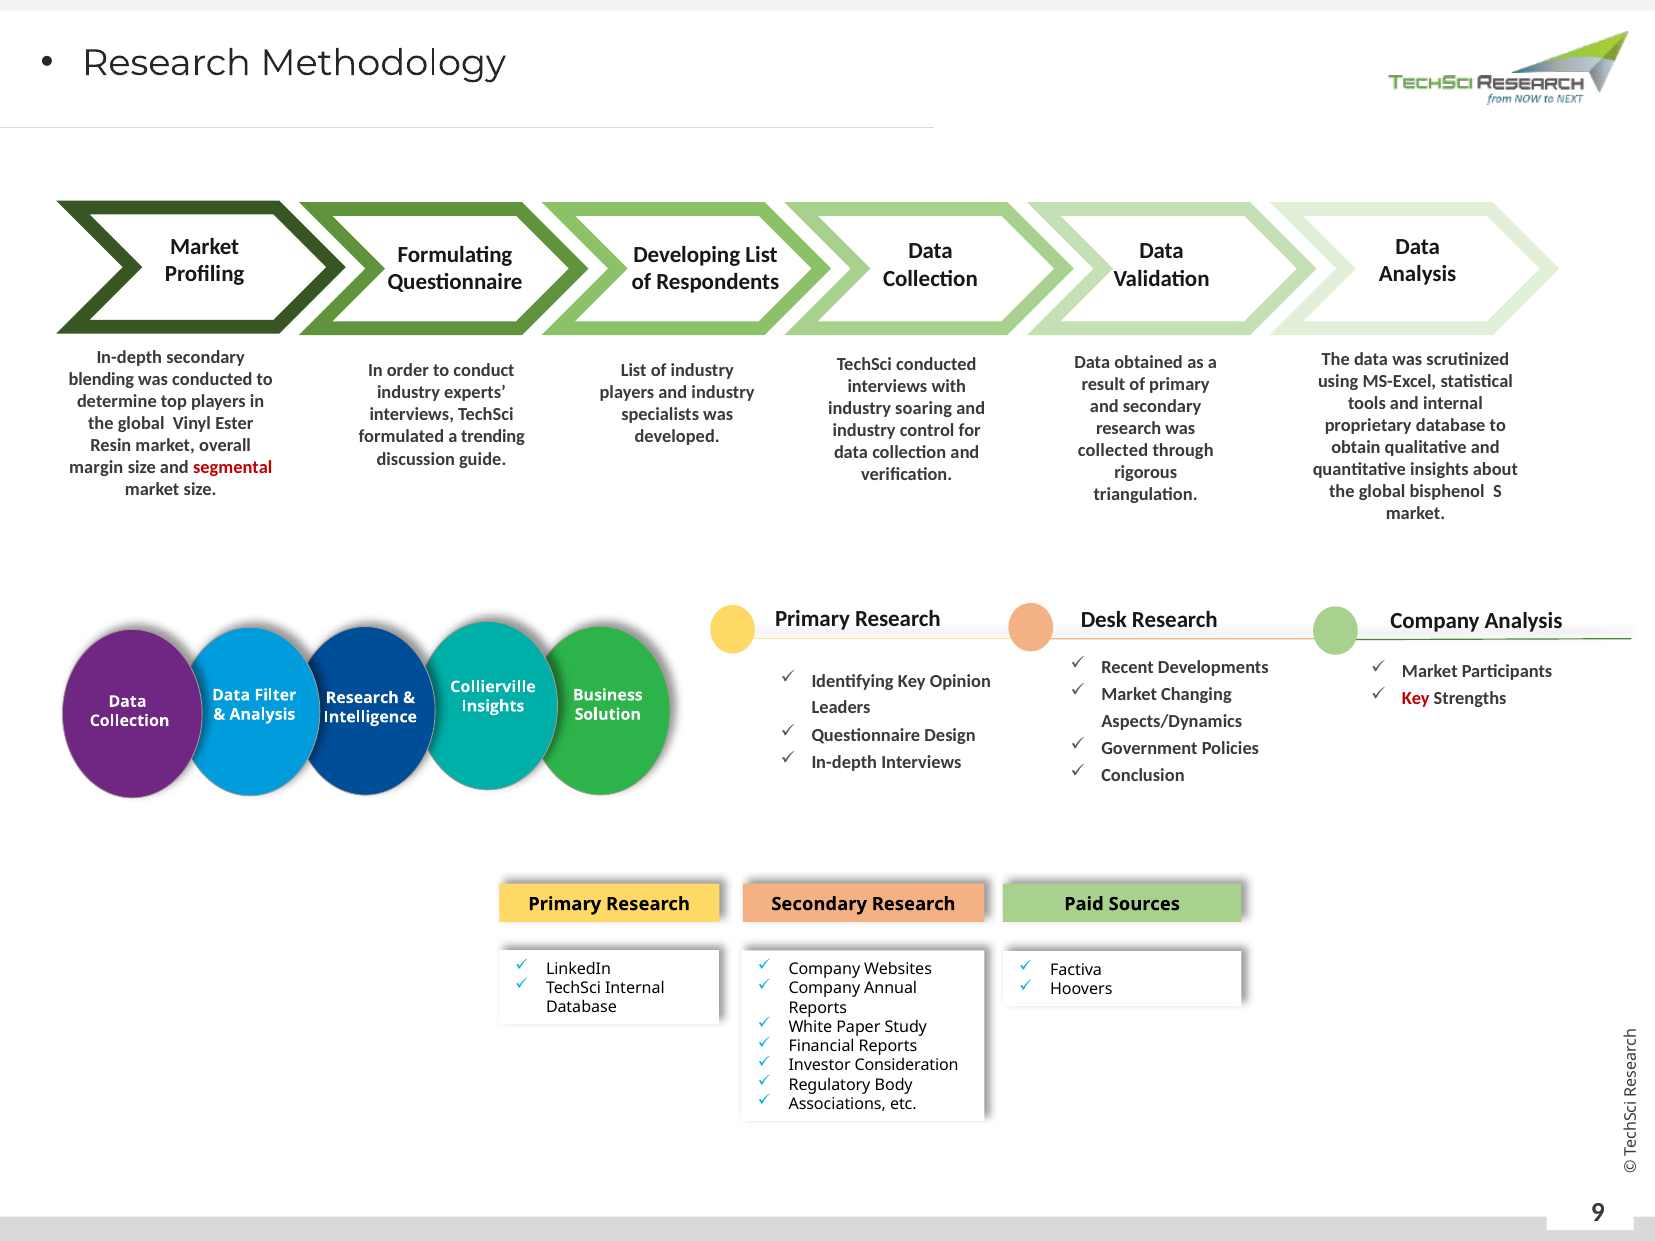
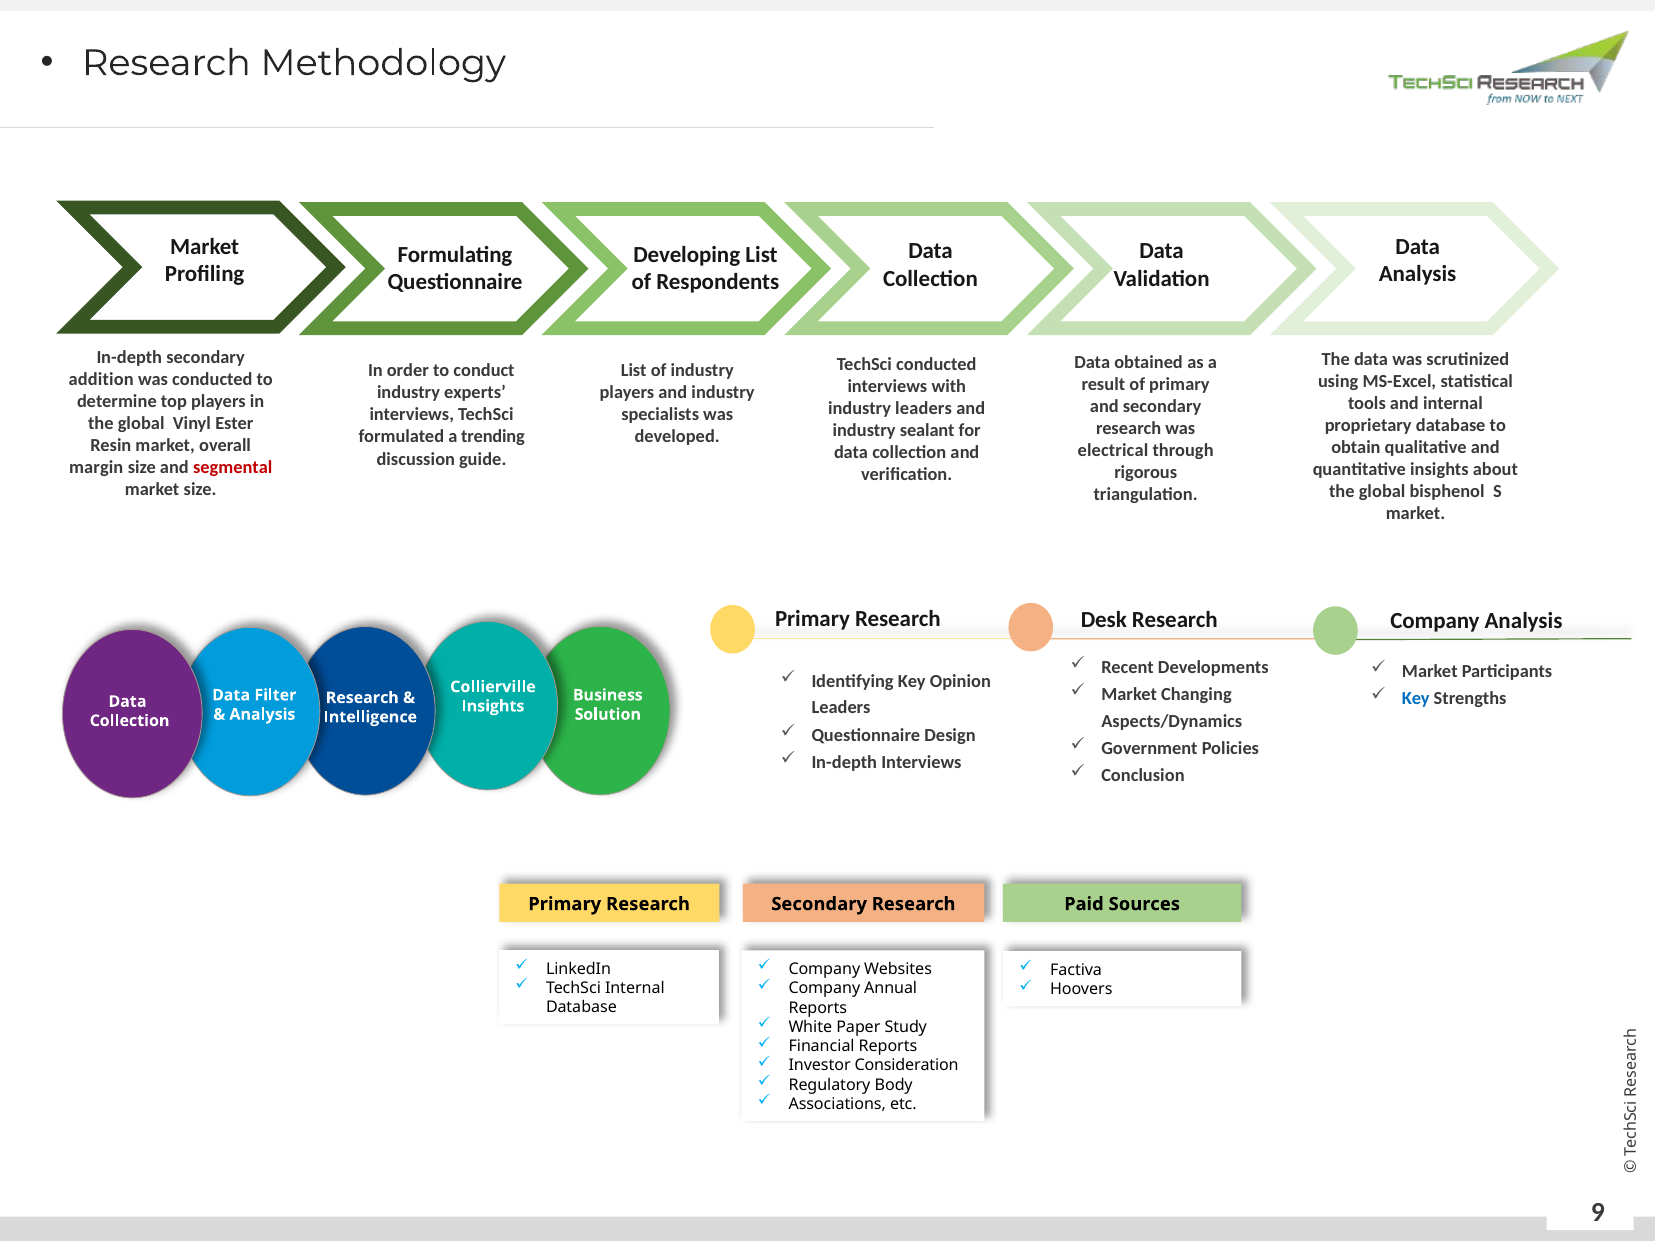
blending: blending -> addition (101, 380)
industry soaring: soaring -> leaders (924, 408)
control: control -> sealant (927, 430)
collected: collected -> electrical (1113, 451)
Key colour: red -> blue (1416, 699)
